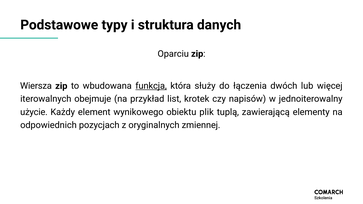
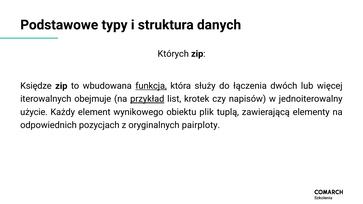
Oparciu: Oparciu -> Których (173, 54)
Wiersza: Wiersza -> Księdze (36, 86)
przykład underline: none -> present (147, 99)
zmiennej: zmiennej -> pairploty (201, 125)
